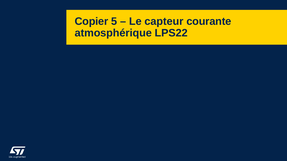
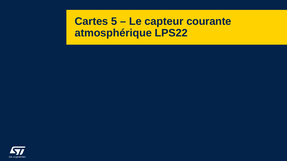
Copier: Copier -> Cartes (91, 21)
